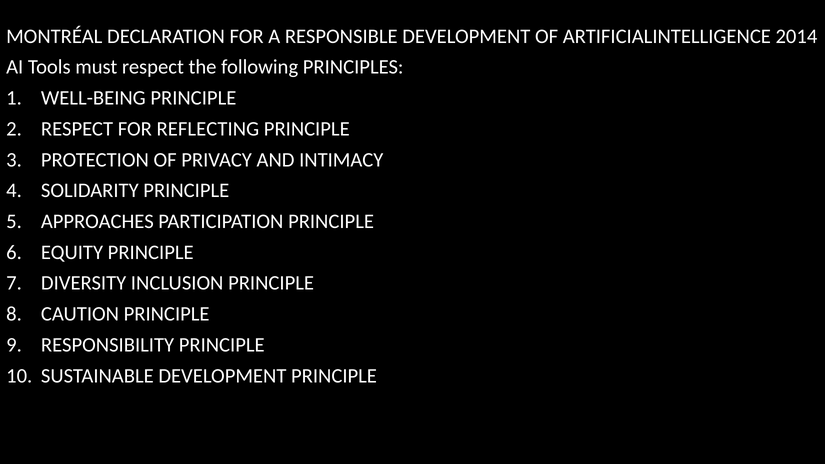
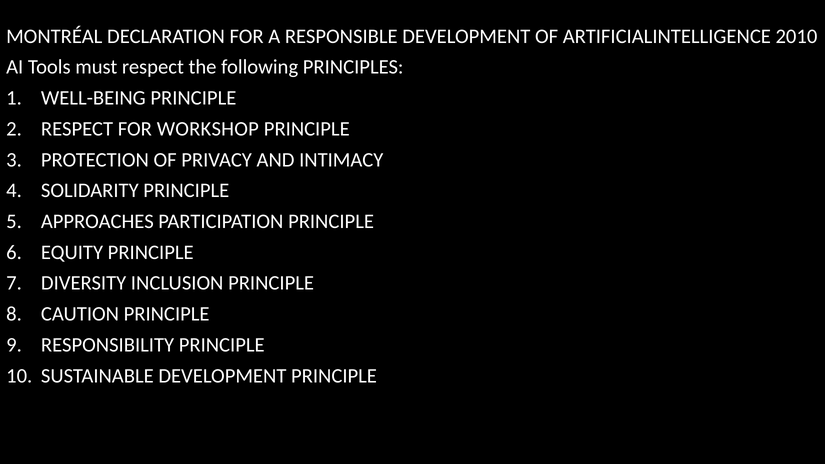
2014: 2014 -> 2010 (796, 36)
REFLECTING: REFLECTING -> WORKSHOP (208, 129)
